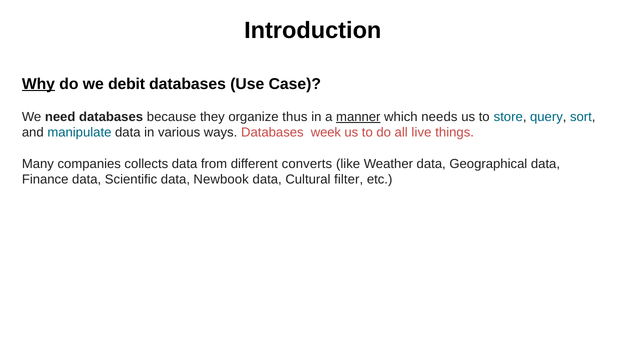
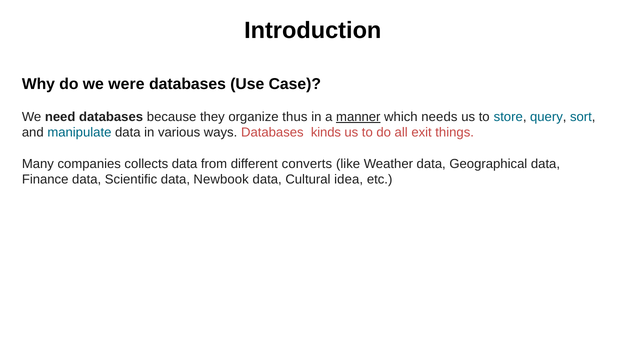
Why underline: present -> none (38, 84)
debit: debit -> were (126, 84)
week: week -> kinds (326, 133)
live: live -> exit (422, 133)
filter: filter -> idea (349, 180)
